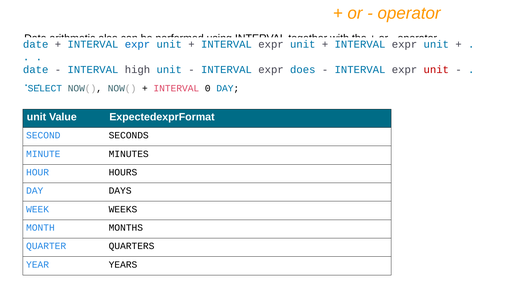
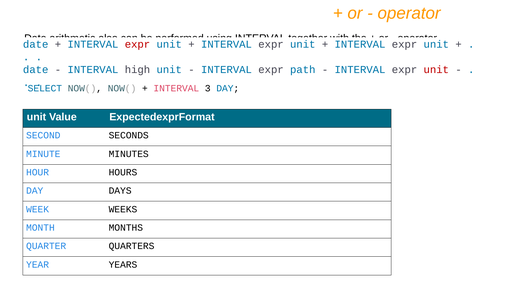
expr colour: blue -> red (137, 44)
does: does -> path (303, 70)
0: 0 -> 3 (208, 88)
